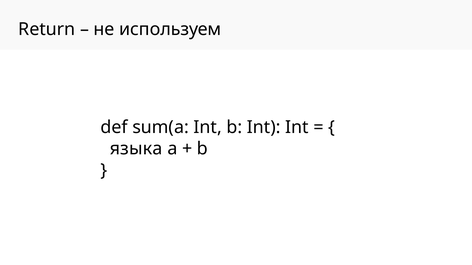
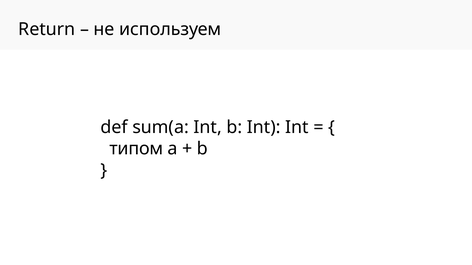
языка: языка -> типом (136, 149)
